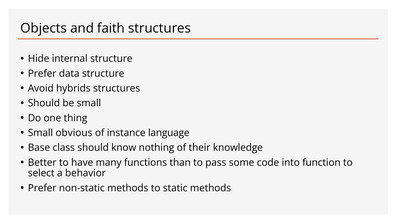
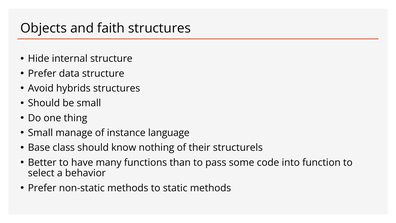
obvious: obvious -> manage (74, 133)
knowledge: knowledge -> structurels (238, 147)
